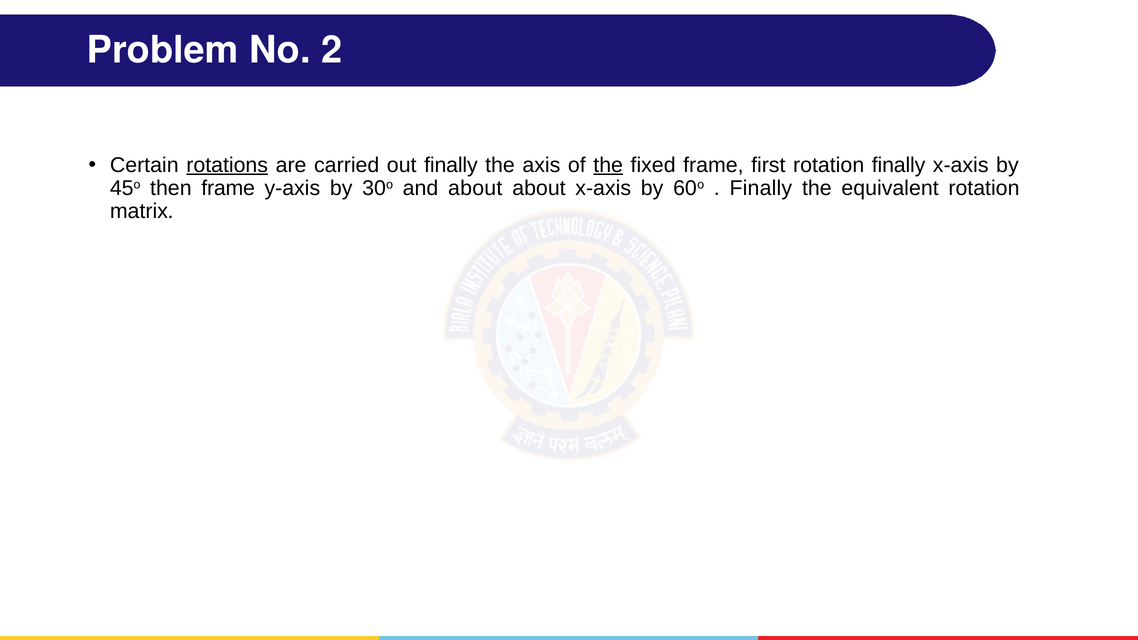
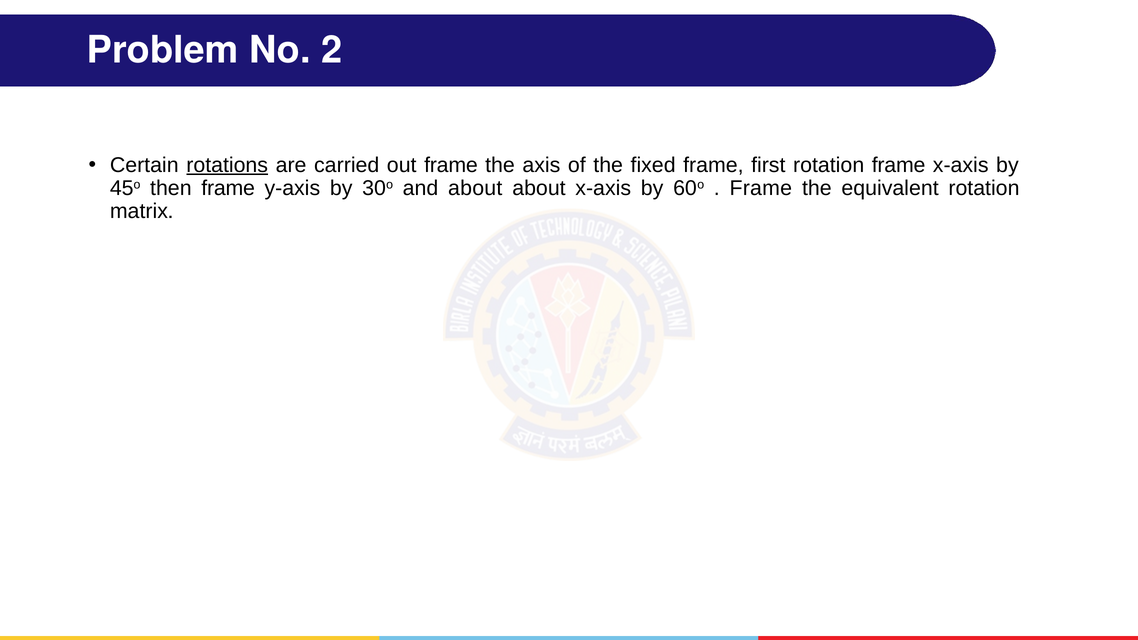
out finally: finally -> frame (451, 165)
the underline: present -> none (608, 165)
rotation finally: finally -> frame (899, 165)
Finally: Finally -> Frame (761, 188)
